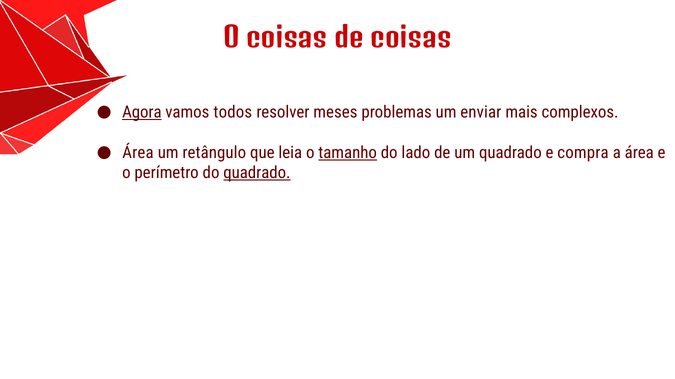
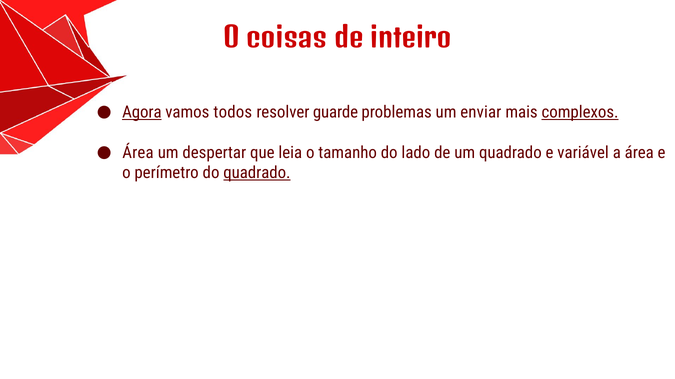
de coisas: coisas -> inteiro (411, 39)
meses: meses -> guarde (336, 112)
complexos underline: none -> present (580, 112)
retângulo: retângulo -> despertar (214, 153)
tamanho underline: present -> none (348, 153)
compra: compra -> variável (583, 153)
